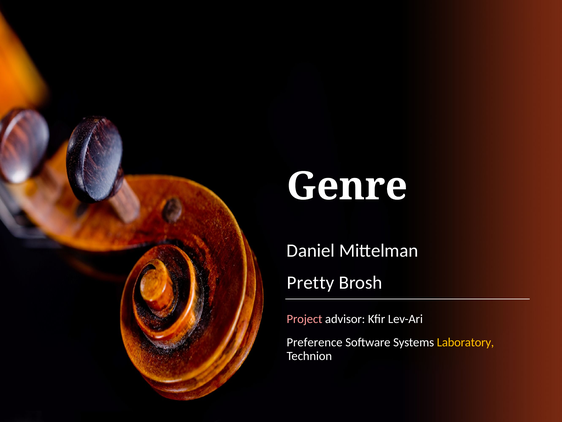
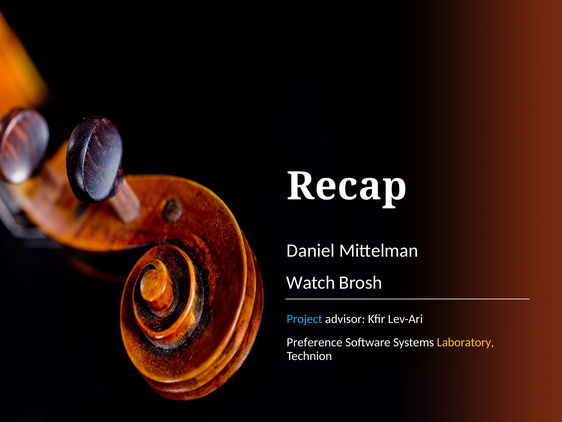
Genre: Genre -> Recap (347, 186)
Pretty: Pretty -> Watch (311, 282)
Project colour: pink -> light blue (304, 319)
